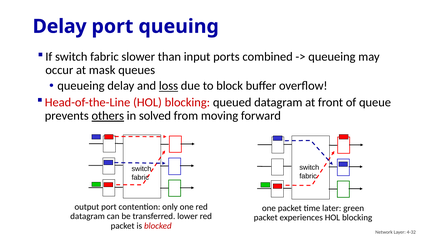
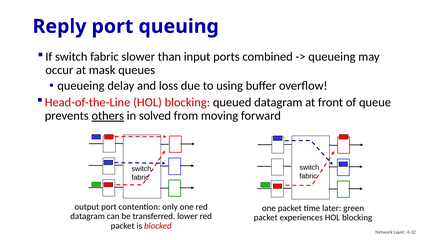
Delay: Delay -> Reply (59, 26)
loss underline: present -> none (168, 86)
block: block -> using (230, 86)
